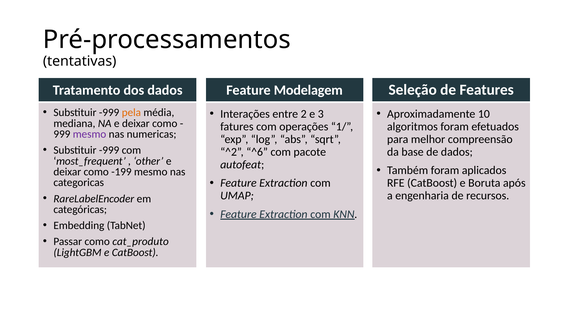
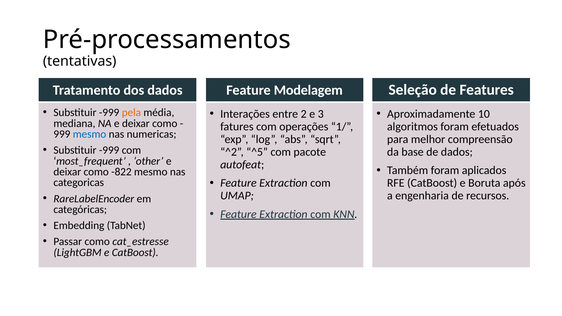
mesmo colour: purple -> blue (90, 134)
^6: ^6 -> ^5 (257, 152)
-199: -199 -> -822 (121, 172)
cat_produto: cat_produto -> cat_estresse (141, 242)
